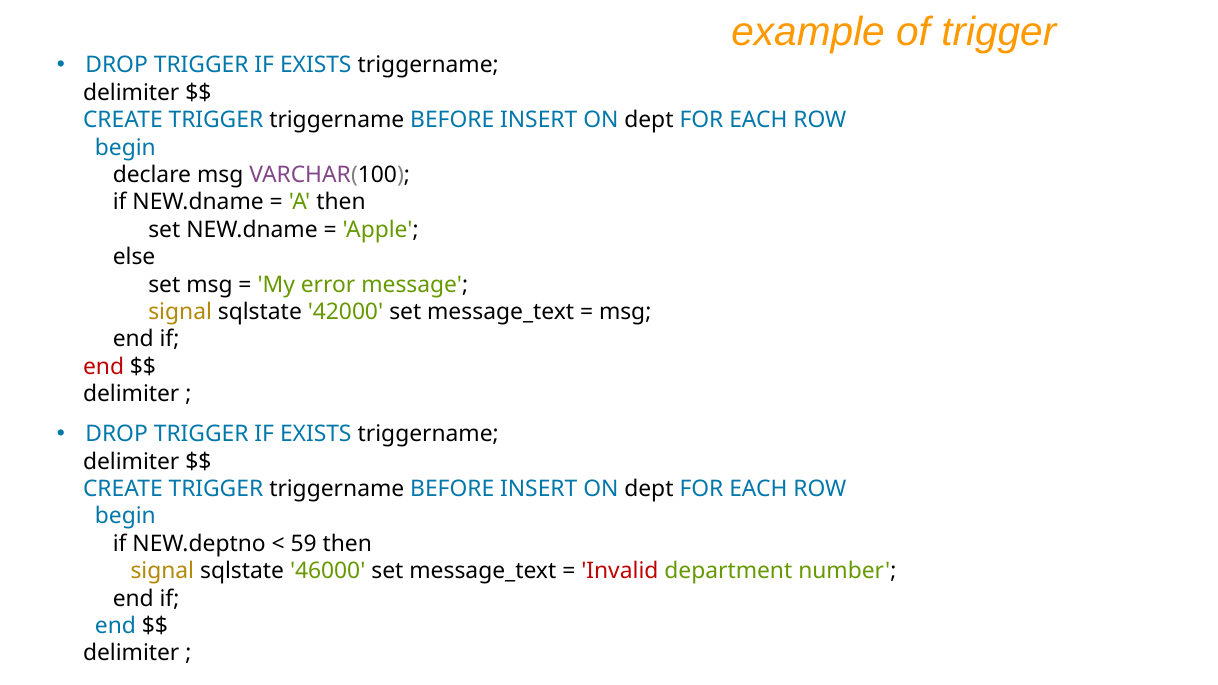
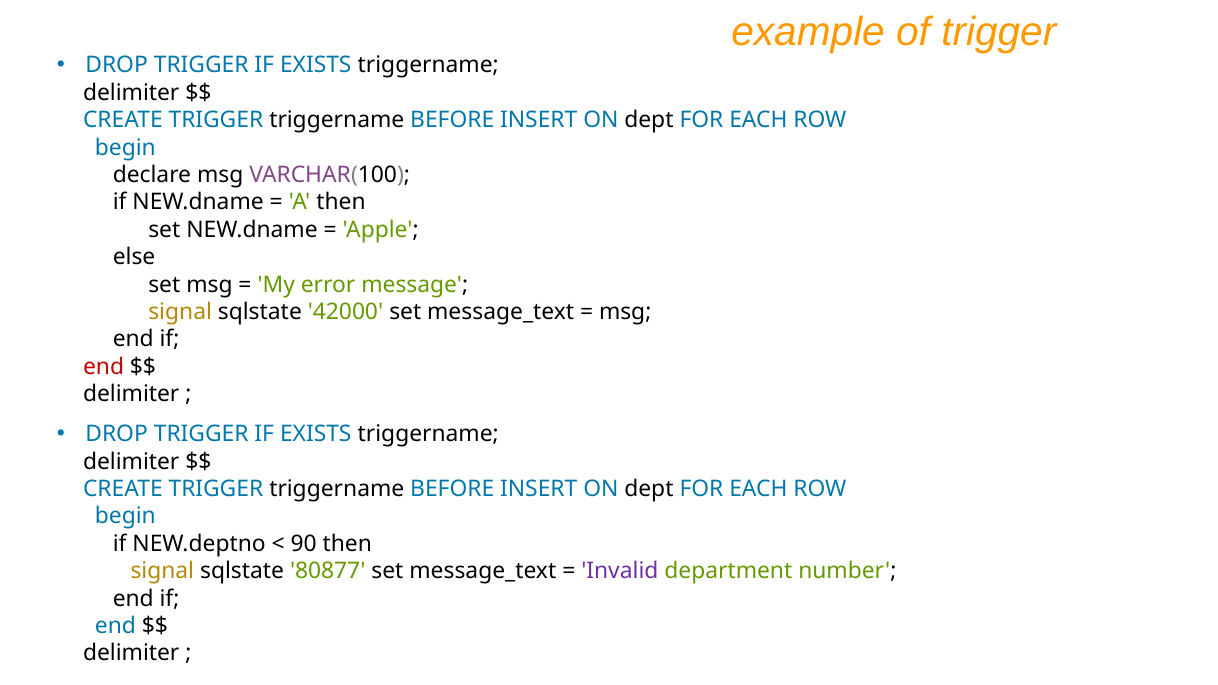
59: 59 -> 90 (304, 544)
46000: 46000 -> 80877 (328, 571)
Invalid colour: red -> purple (620, 571)
